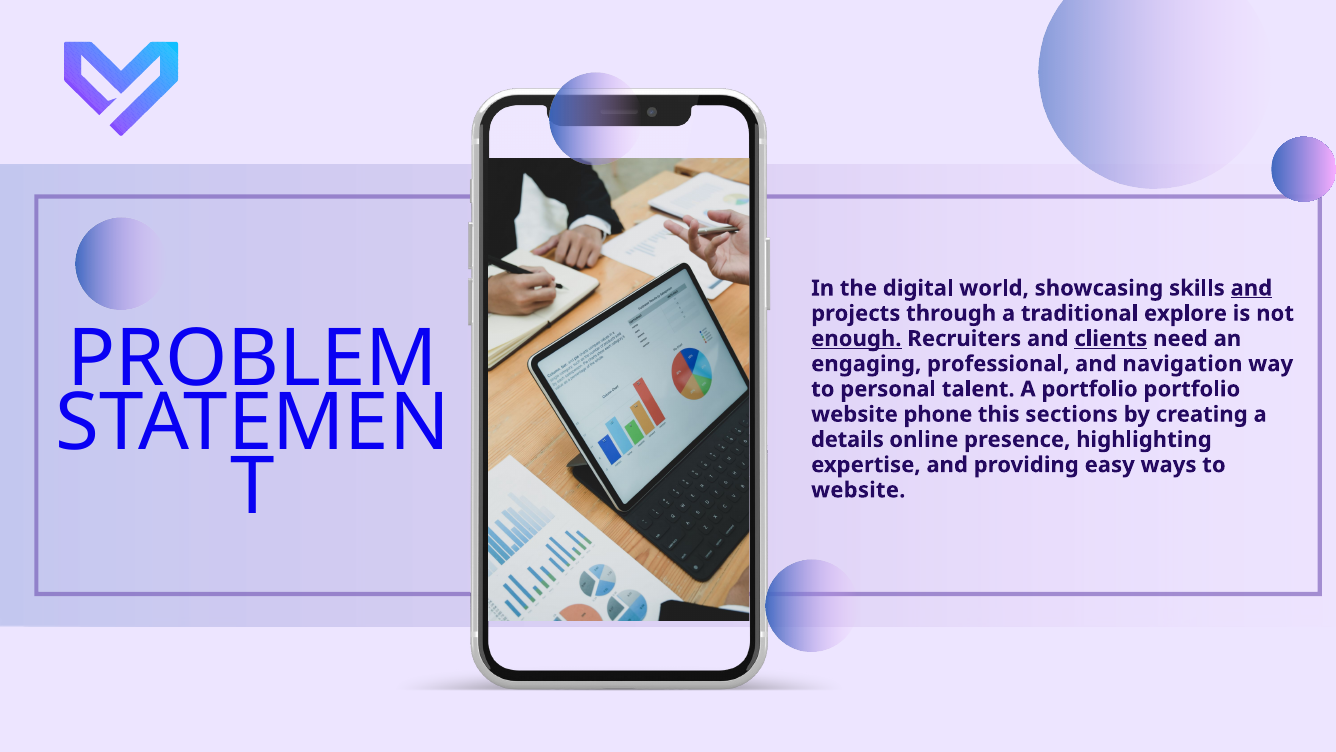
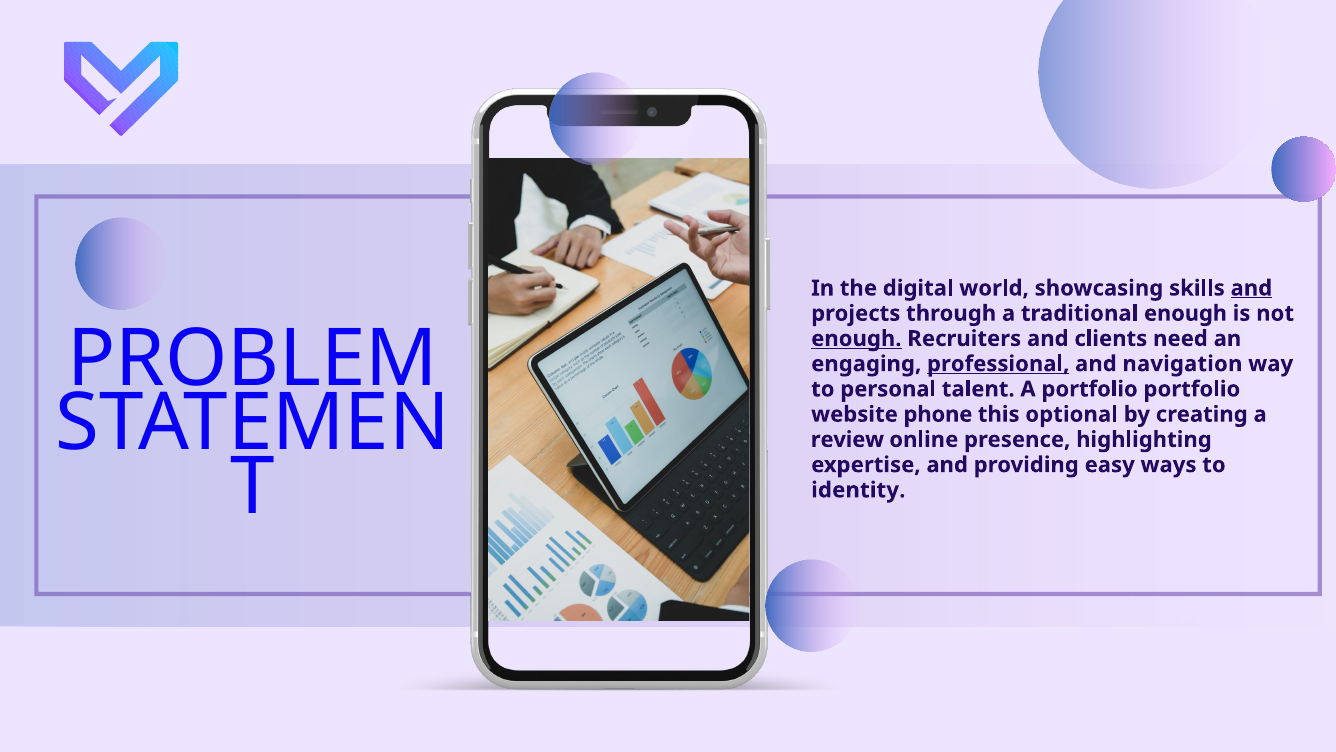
traditional explore: explore -> enough (1185, 313)
clients underline: present -> none (1111, 338)
professional underline: none -> present (998, 364)
sections: sections -> optional (1072, 414)
details: details -> review (847, 439)
website: website -> identity (858, 490)
